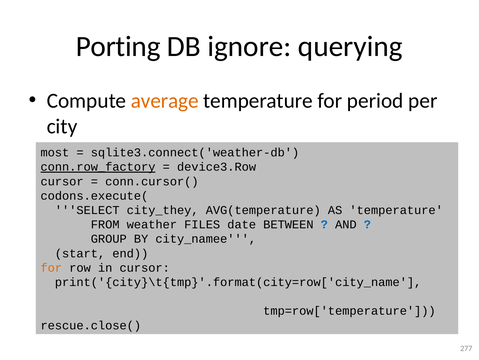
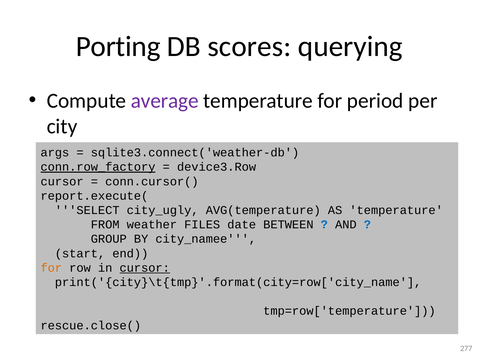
ignore: ignore -> scores (249, 46)
average colour: orange -> purple (165, 100)
most: most -> args (55, 152)
codons.execute(: codons.execute( -> report.execute( (94, 195)
city_they: city_they -> city_ugly (163, 210)
cursor underline: none -> present (145, 267)
